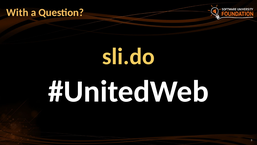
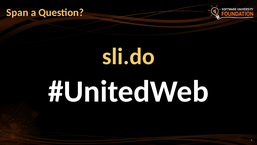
With: With -> Span (17, 12)
